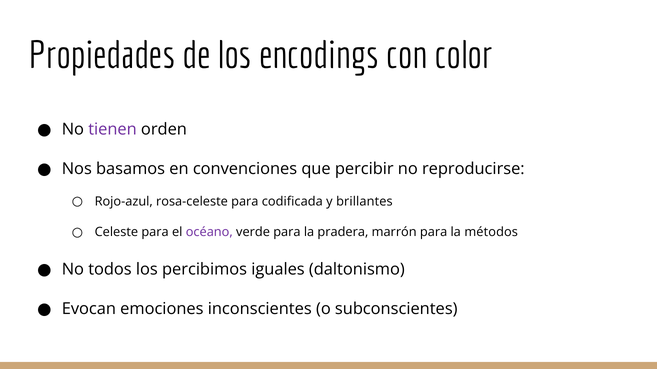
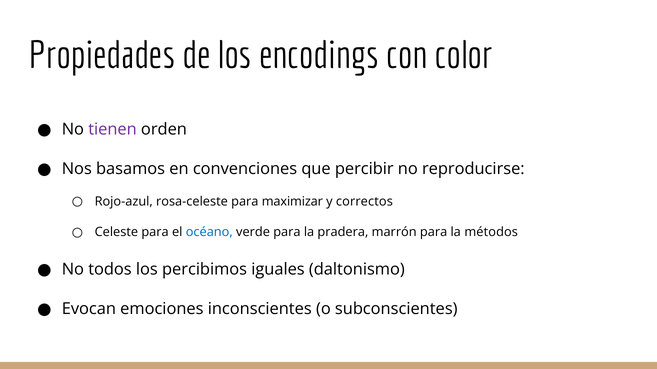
codificada: codificada -> maximizar (292, 202)
brillantes: brillantes -> correctos (364, 202)
océano colour: purple -> blue (209, 232)
